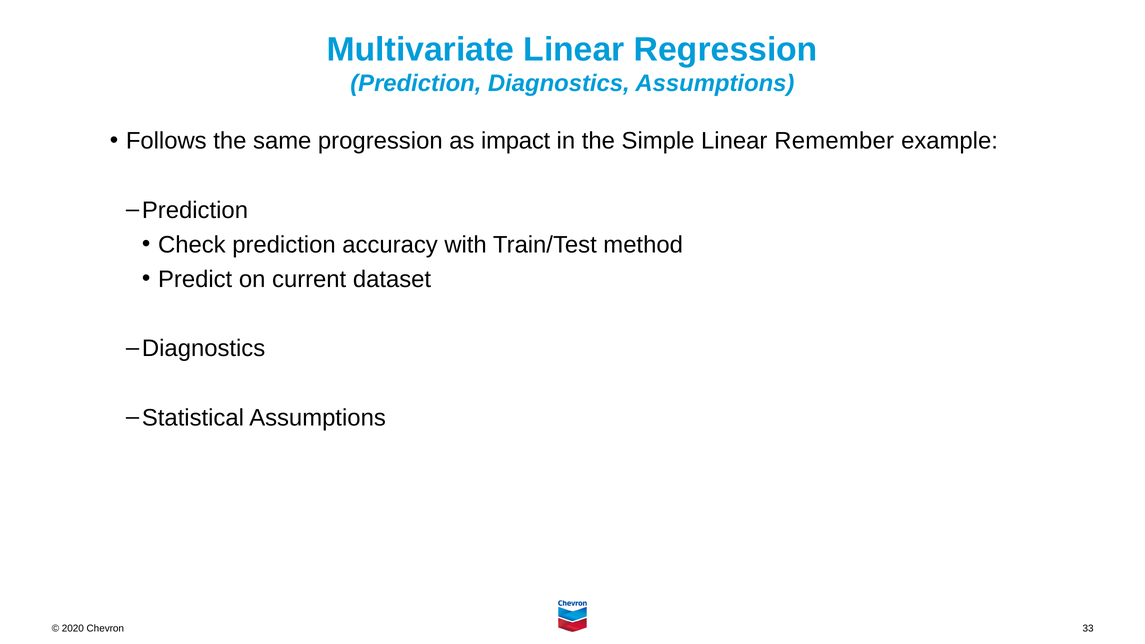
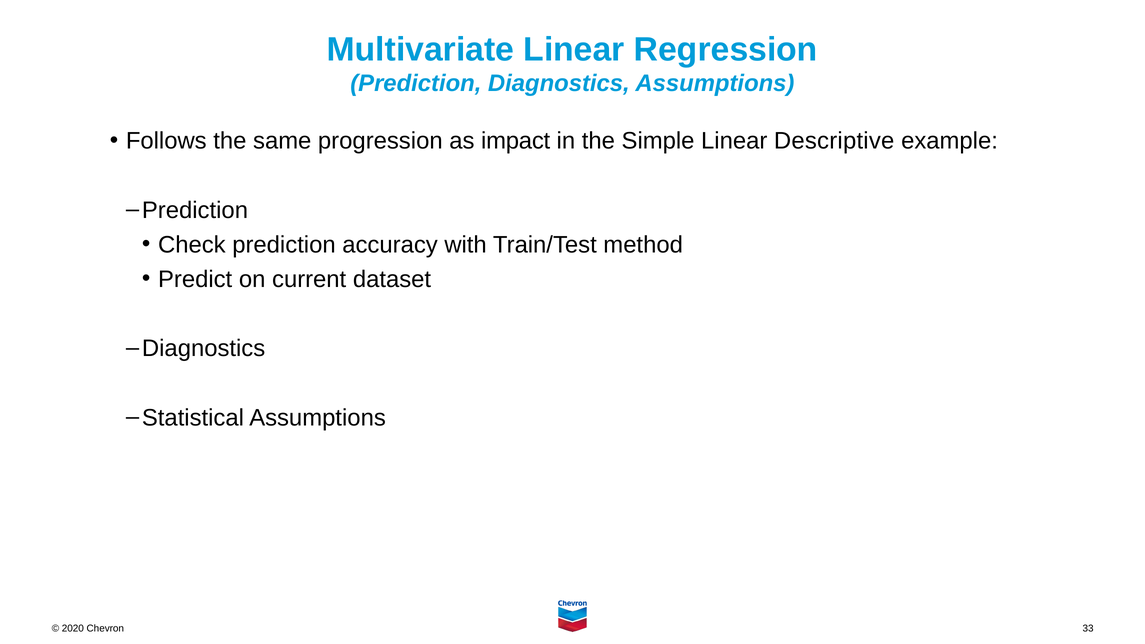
Remember: Remember -> Descriptive (834, 141)
